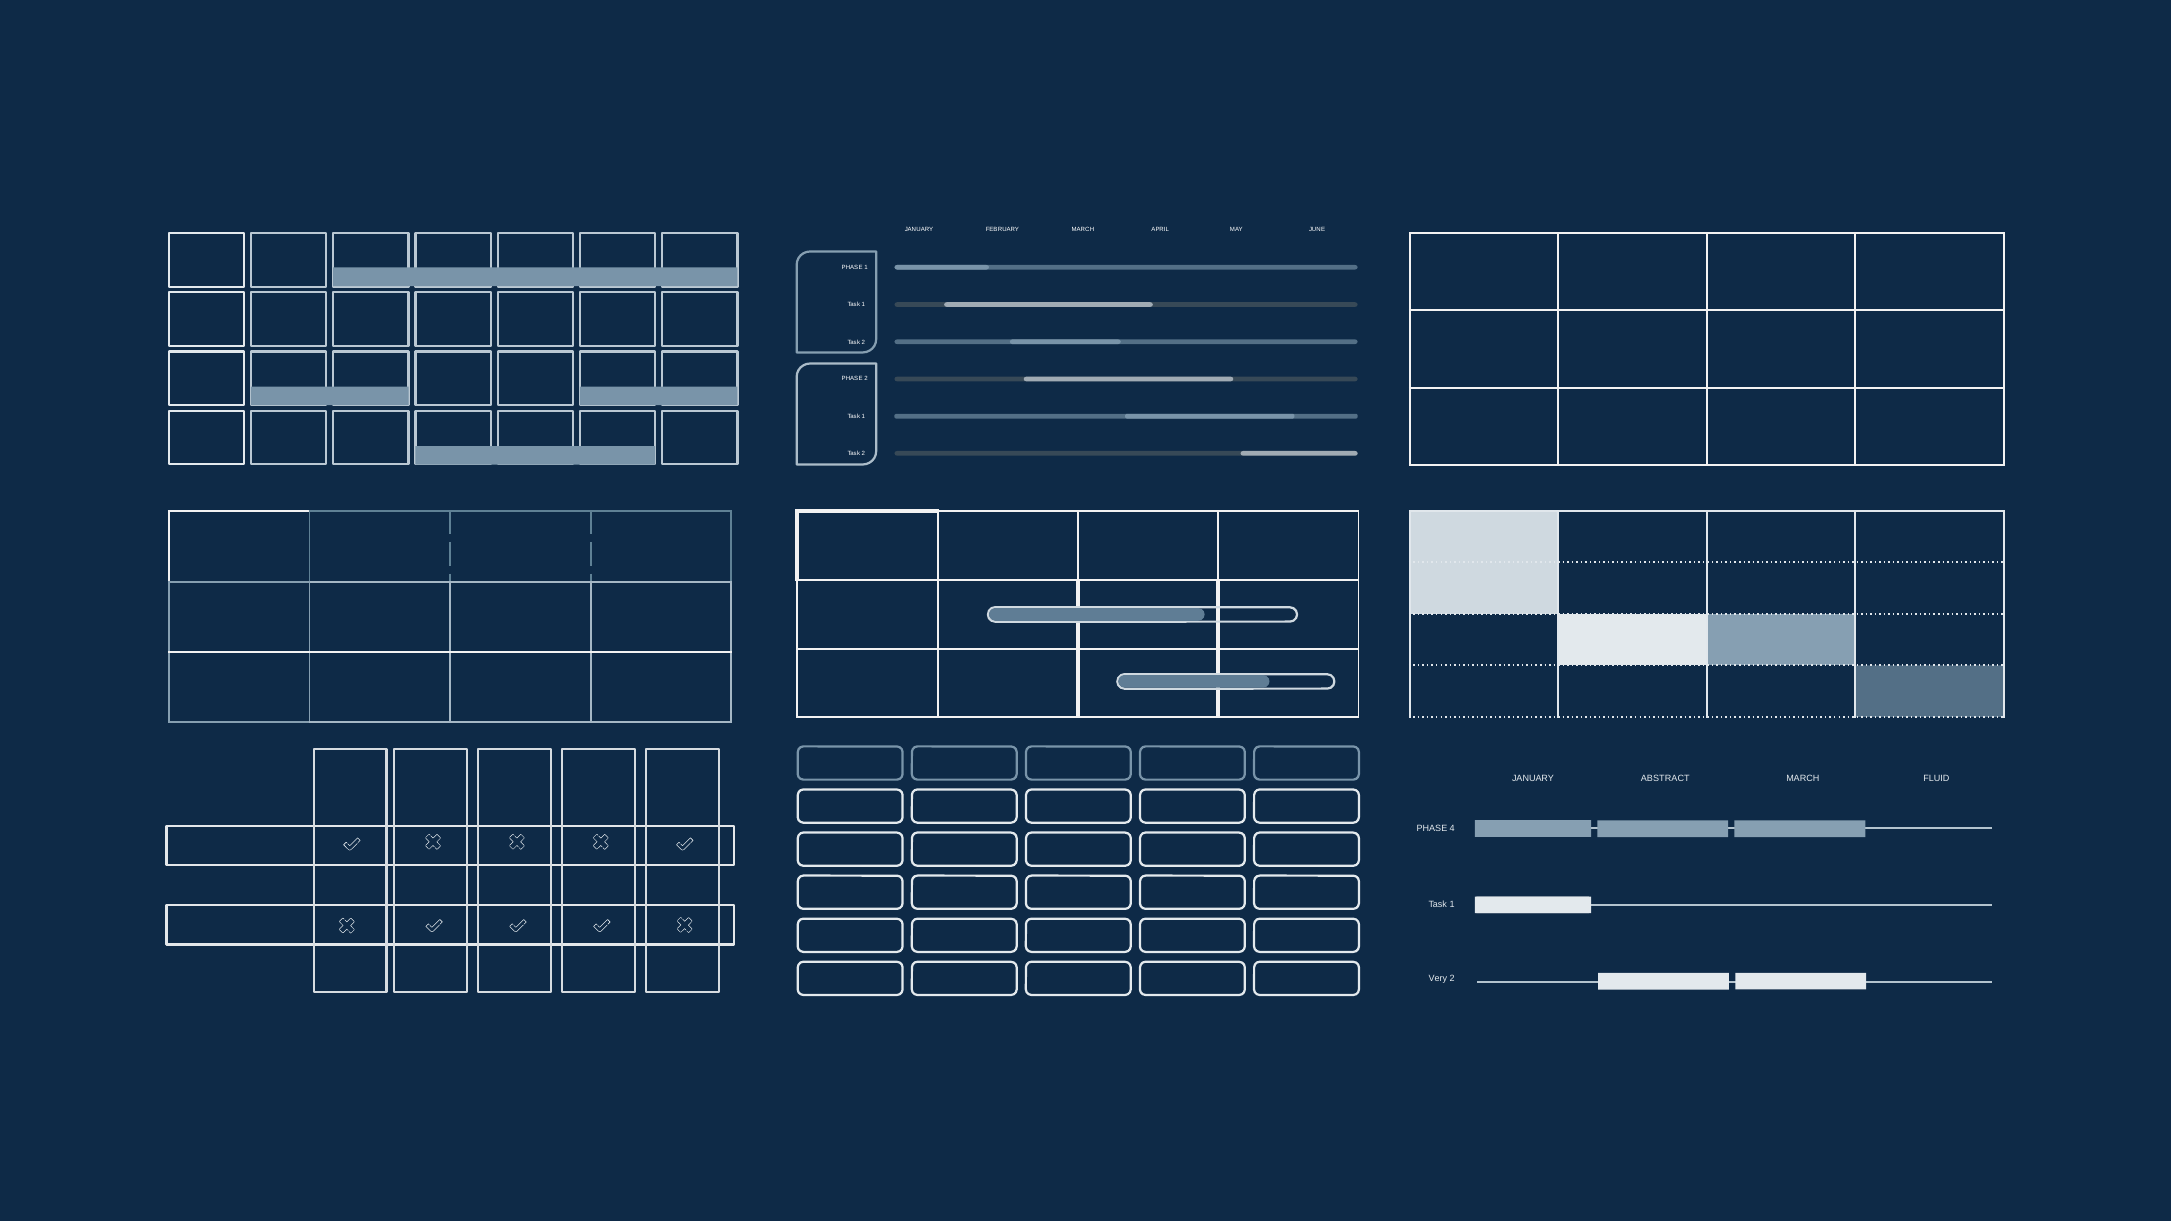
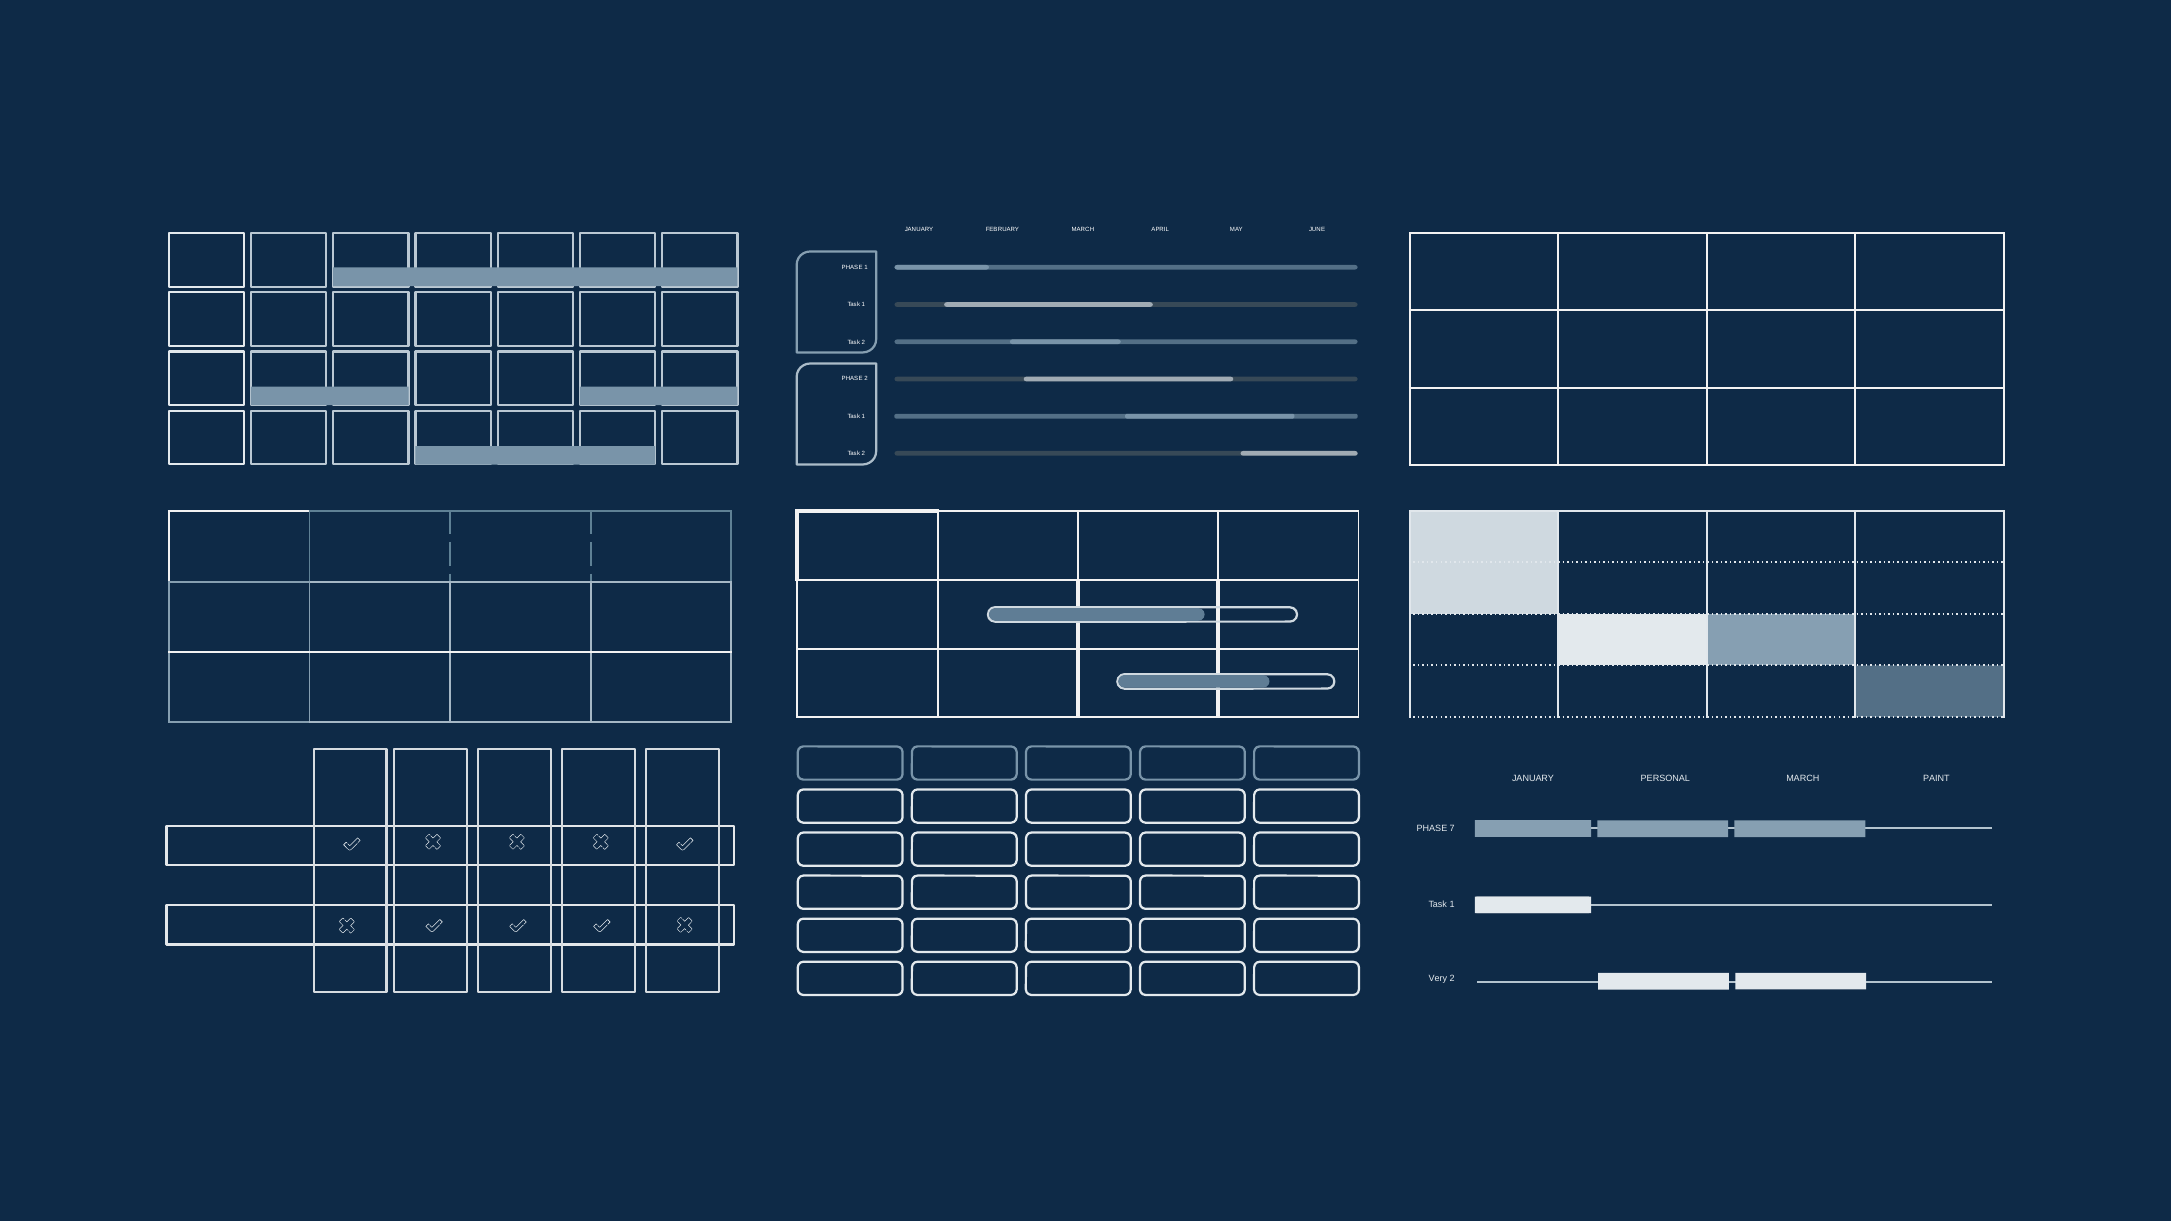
ABSTRACT: ABSTRACT -> PERSONAL (1665, 779)
FLUID: FLUID -> PAINT (1936, 779)
4: 4 -> 7 (1452, 829)
